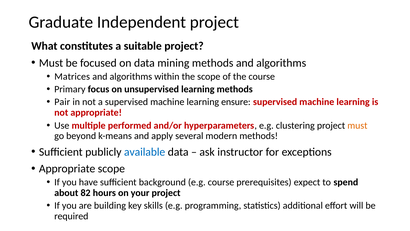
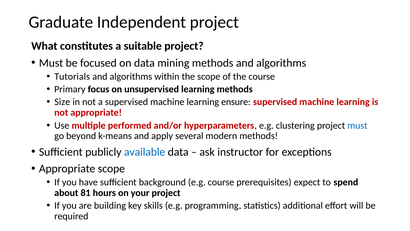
Matrices: Matrices -> Tutorials (72, 76)
Pair: Pair -> Size (62, 102)
must colour: orange -> blue (357, 125)
82: 82 -> 81 (86, 193)
